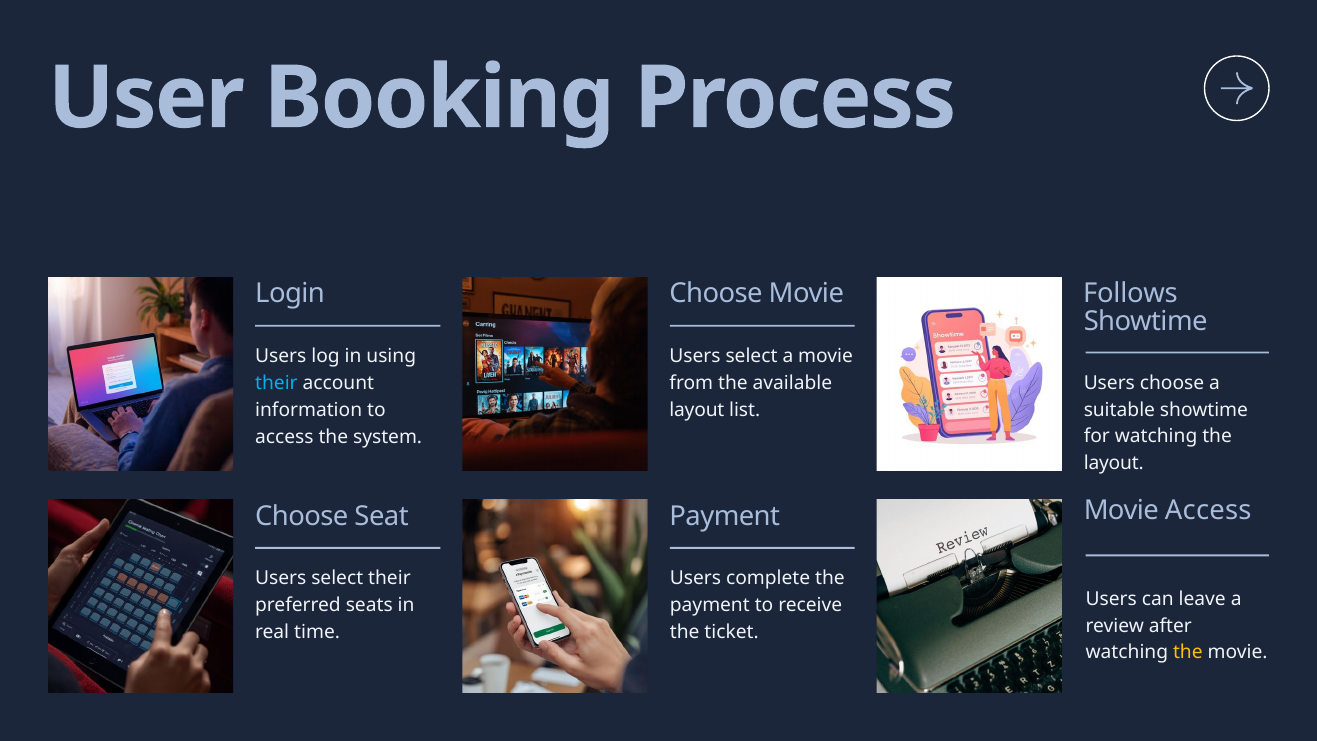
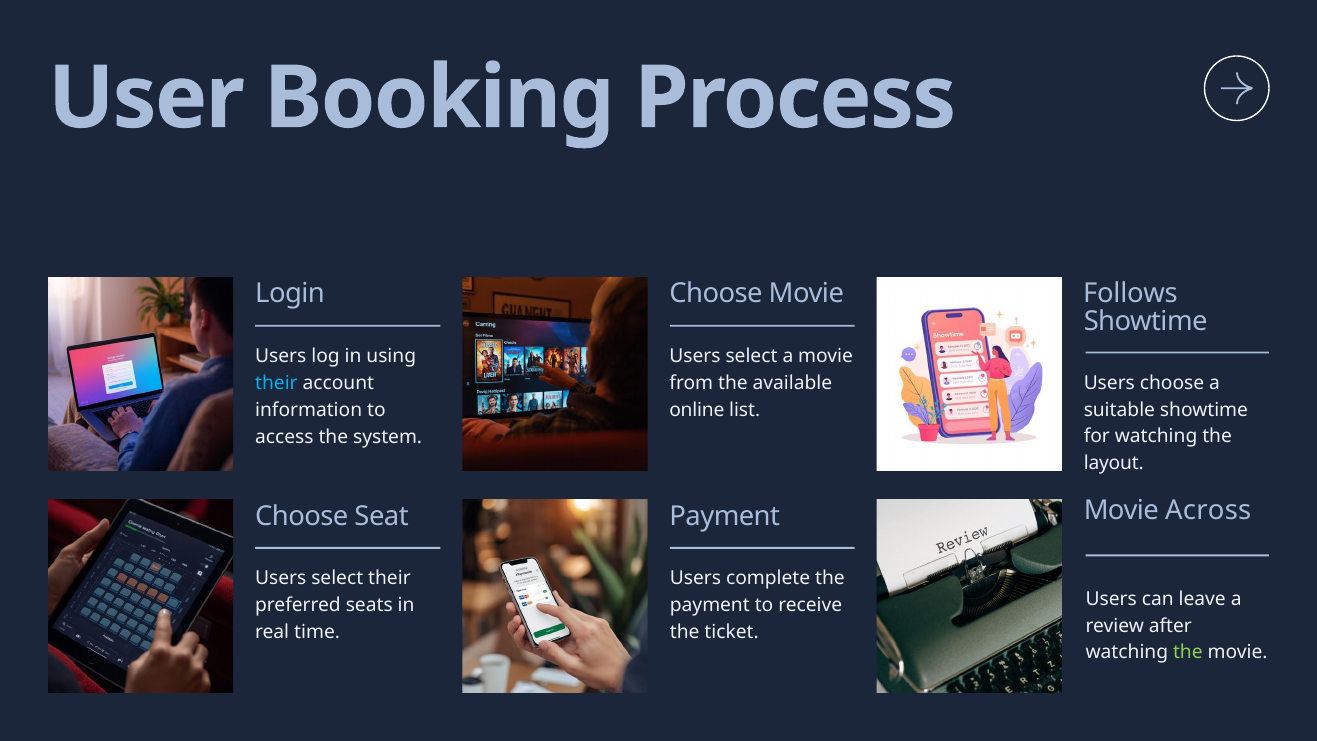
layout: layout -> online (697, 410)
Movie Access: Access -> Across (1208, 510)
the colour: yellow -> light green (1188, 652)
